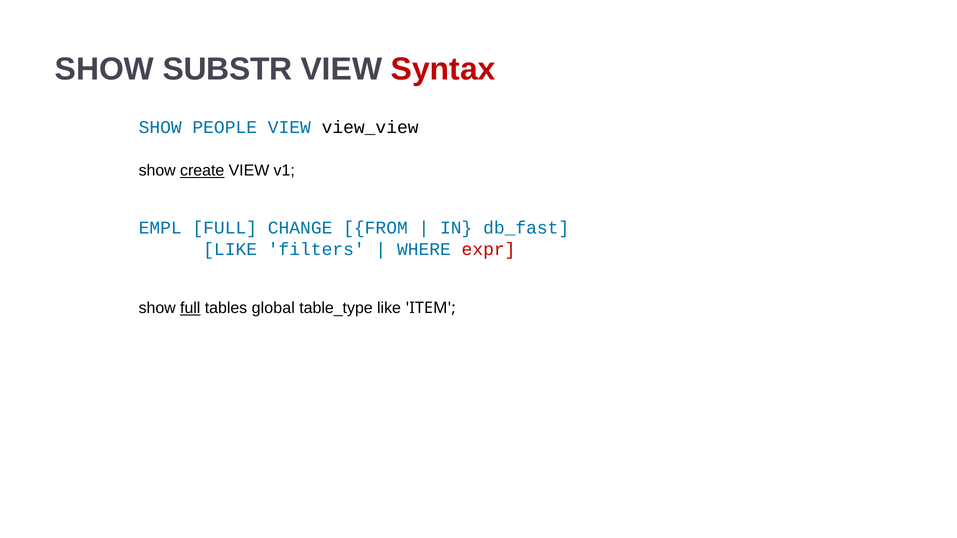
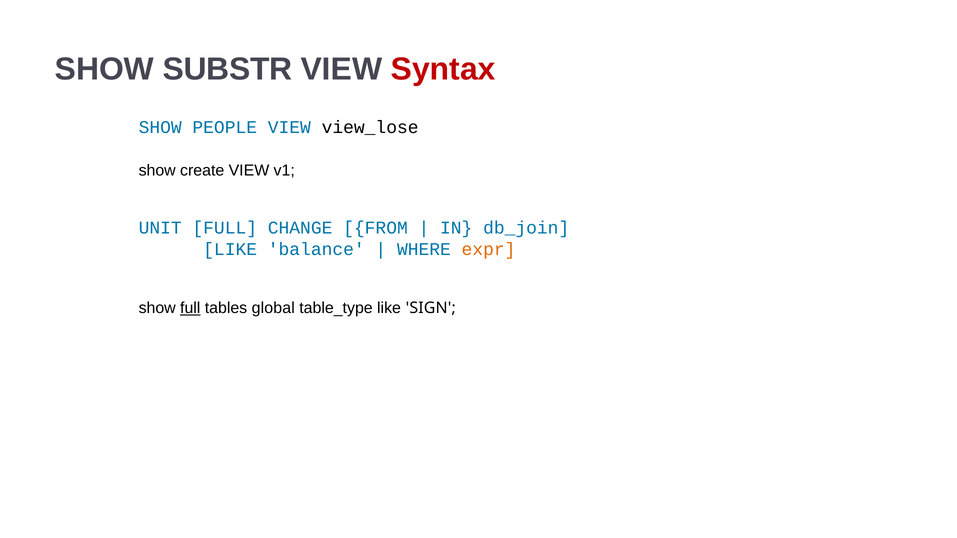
view_view: view_view -> view_lose (370, 127)
create underline: present -> none (202, 171)
EMPL: EMPL -> UNIT (160, 228)
db_fast: db_fast -> db_join (526, 228)
filters: filters -> balance (316, 249)
expr colour: red -> orange (489, 249)
ITEM: ITEM -> SIGN (431, 308)
